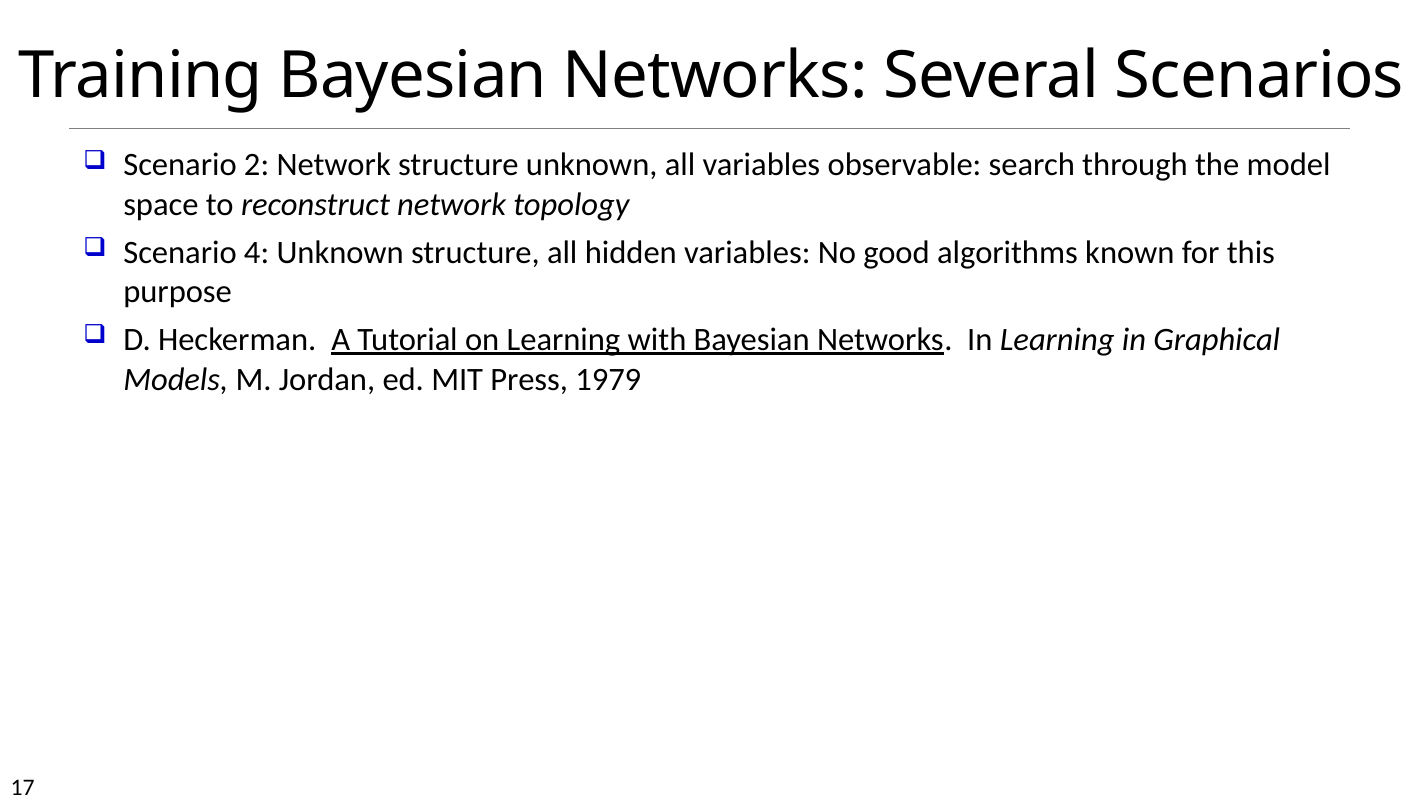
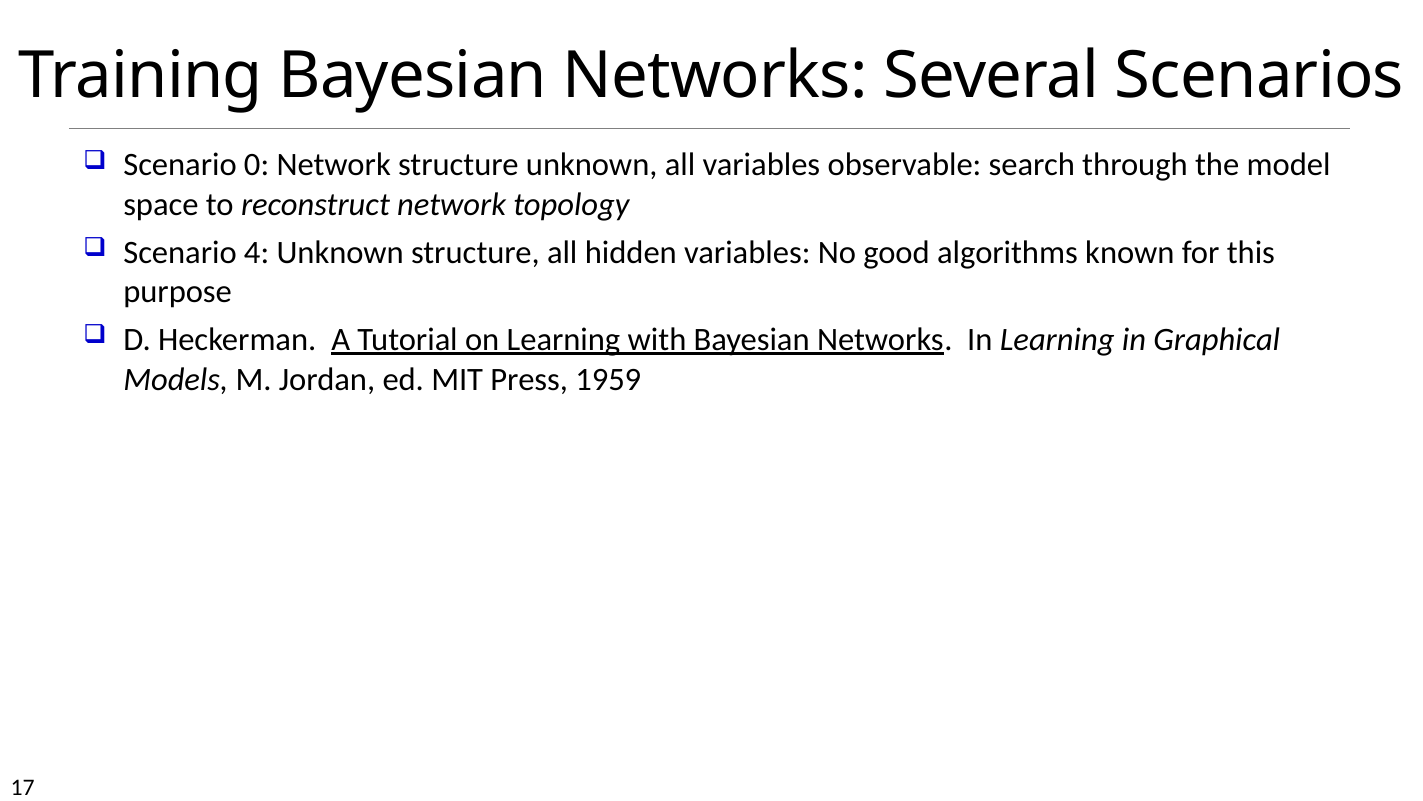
2: 2 -> 0 (257, 165)
1979: 1979 -> 1959 (608, 379)
